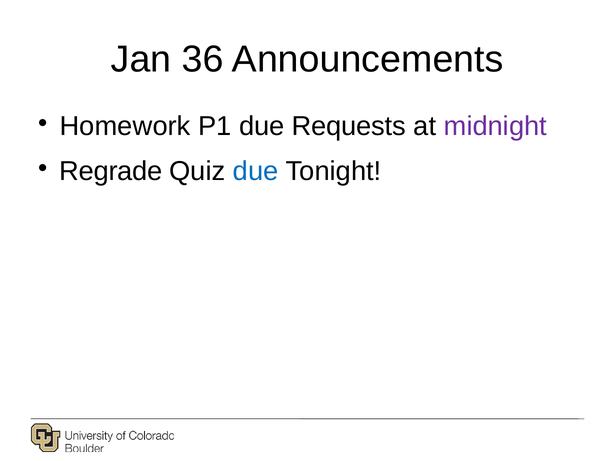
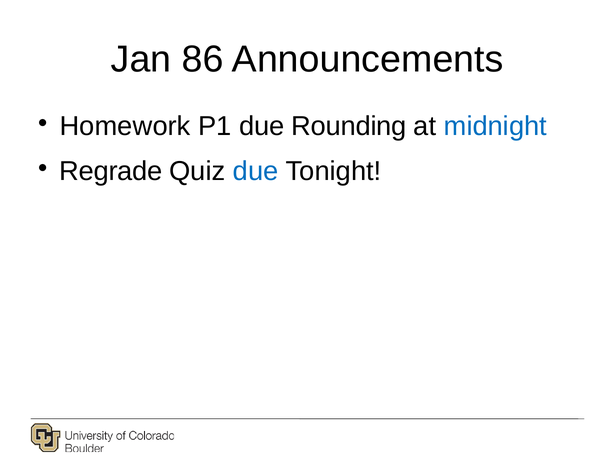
36: 36 -> 86 (203, 59)
Requests: Requests -> Rounding (349, 126)
midnight colour: purple -> blue (495, 126)
